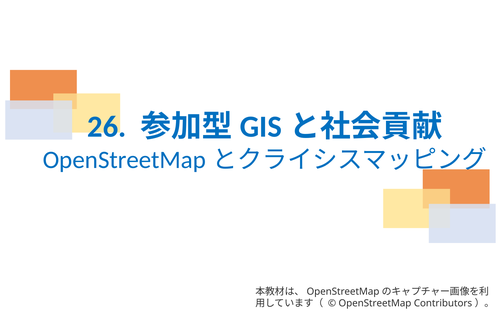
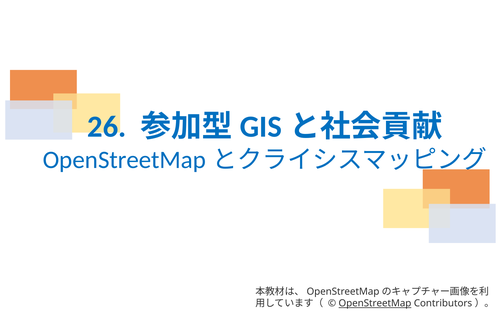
OpenStreetMap underline: none -> present (375, 303)
